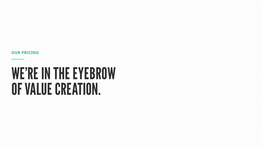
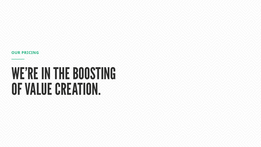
EYEBROW: EYEBROW -> BOOSTING (94, 74)
